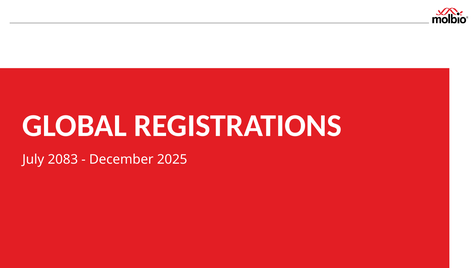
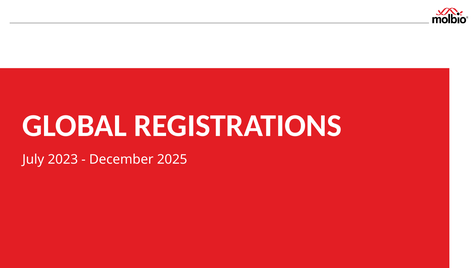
2083: 2083 -> 2023 (63, 159)
